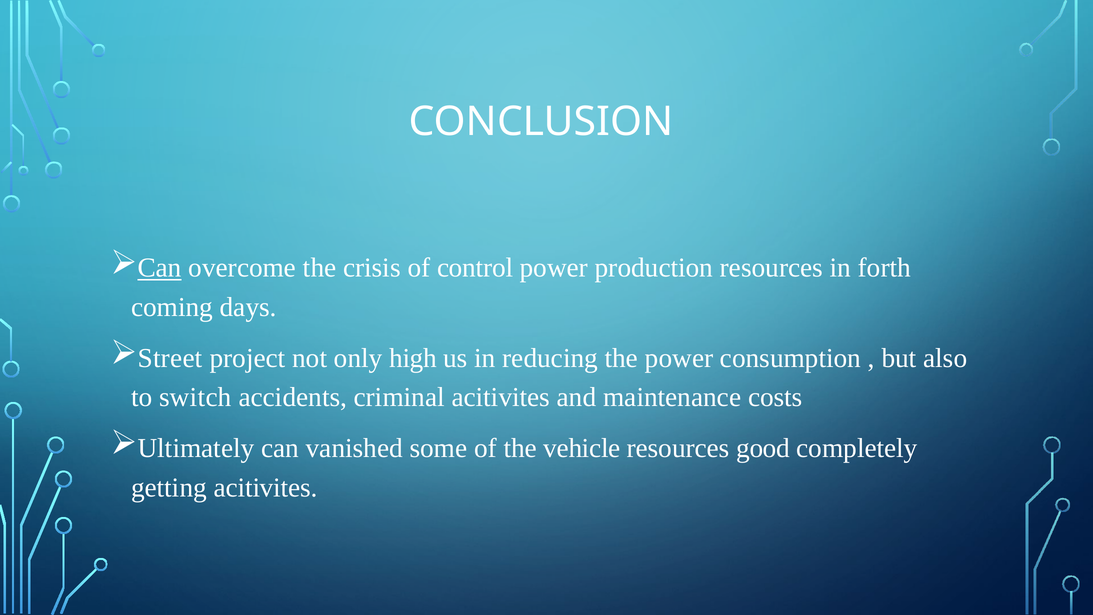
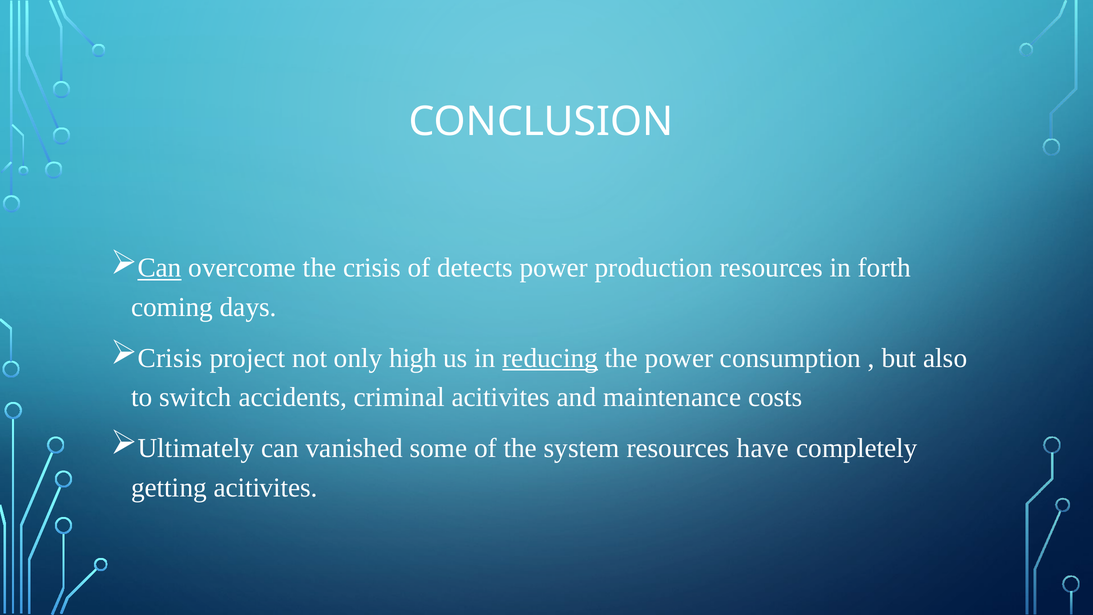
control: control -> detects (475, 268)
Street: Street -> Crisis (170, 358)
reducing underline: none -> present (550, 358)
vehicle: vehicle -> system (582, 448)
good: good -> have (763, 448)
